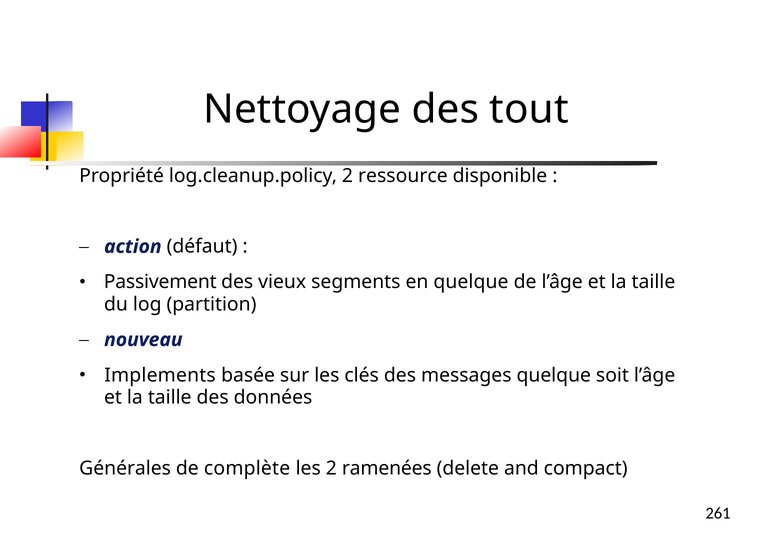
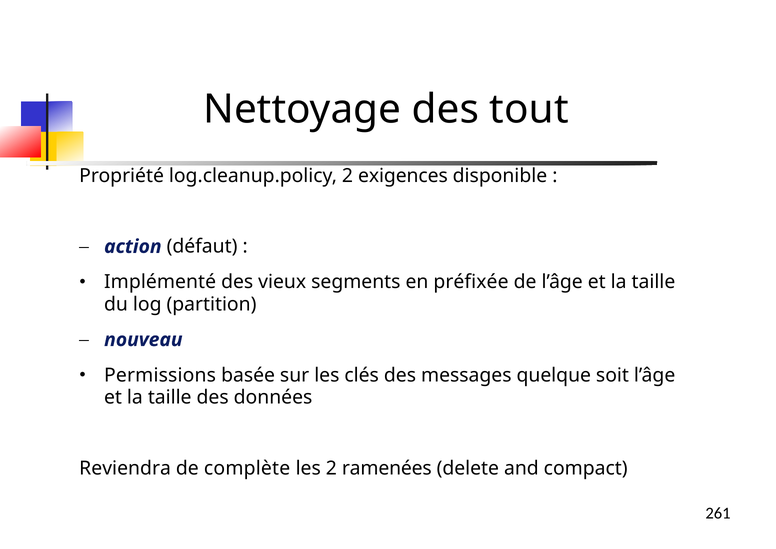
ressource: ressource -> exigences (403, 176)
Passivement: Passivement -> Implémenté (160, 282)
en quelque: quelque -> préfixée (471, 282)
Implements: Implements -> Permissions (160, 375)
Générales: Générales -> Reviendra (125, 468)
